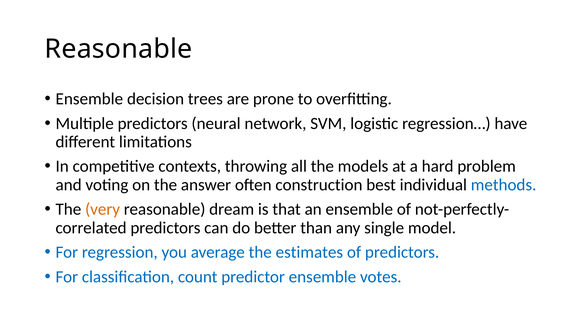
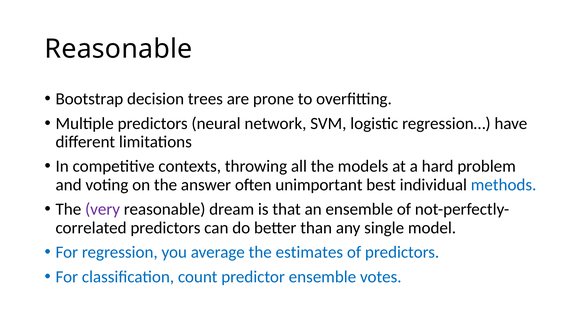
Ensemble: Ensemble -> Bootstrap (89, 99)
construction: construction -> unimportant (319, 185)
very colour: orange -> purple (103, 209)
